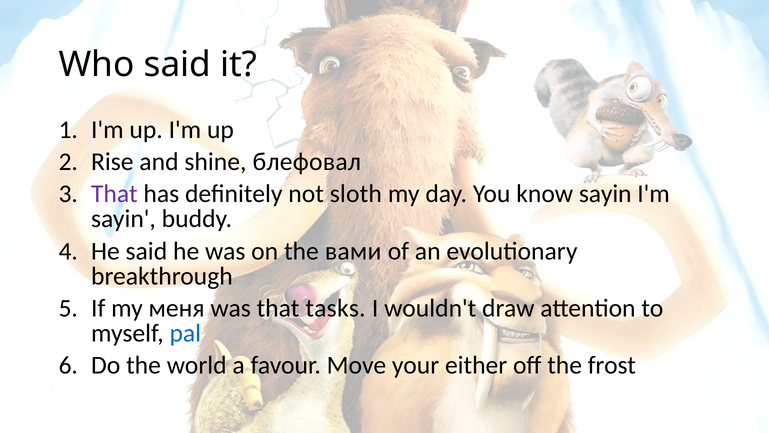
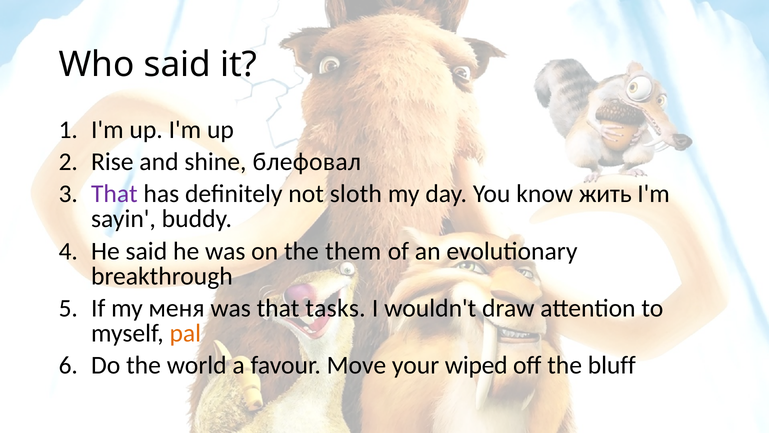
know sayin: sayin -> жить (605, 194)
вами: вами -> them (353, 251)
pal colour: blue -> orange (185, 333)
either: either -> wiped (476, 365)
frost: frost -> bluff (612, 365)
